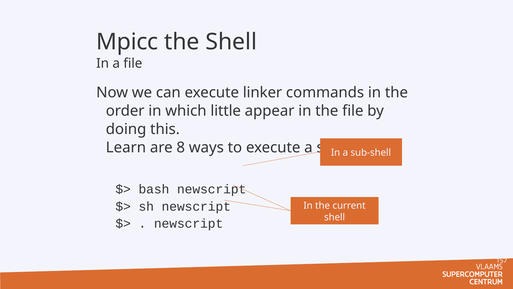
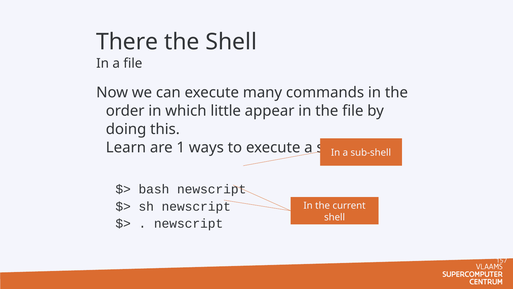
Mpicc: Mpicc -> There (127, 42)
linker: linker -> many (262, 93)
8: 8 -> 1 (181, 147)
